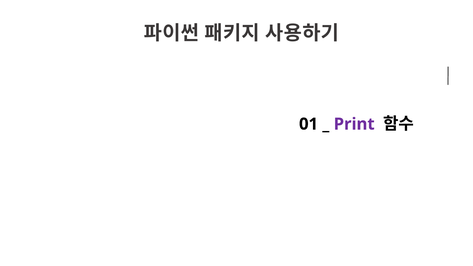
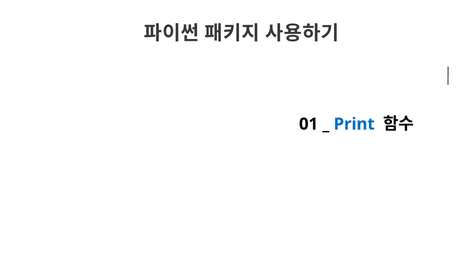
Print colour: purple -> blue (354, 124)
